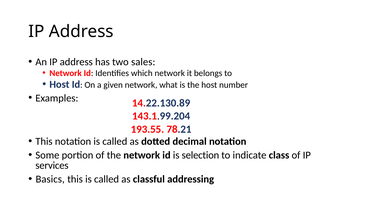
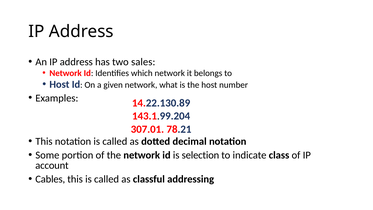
193.55: 193.55 -> 307.01 (147, 129)
services: services -> account (52, 165)
Basics: Basics -> Cables (50, 179)
